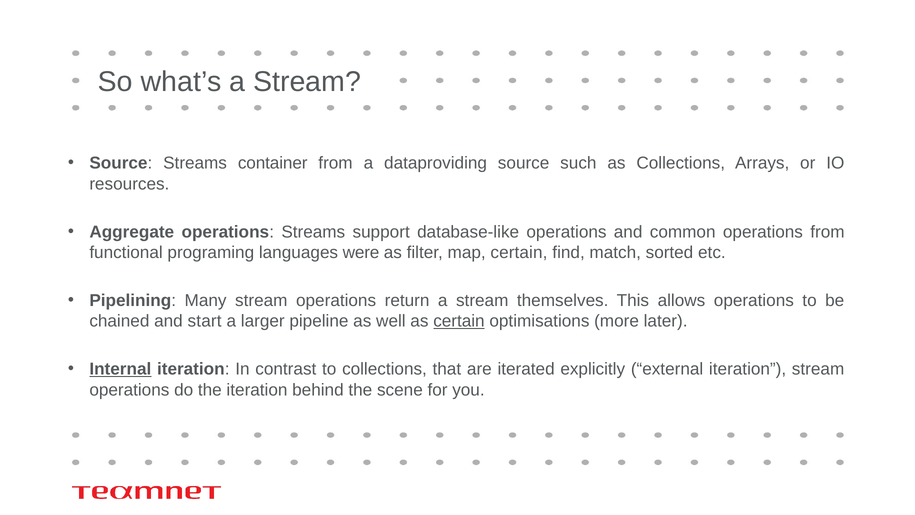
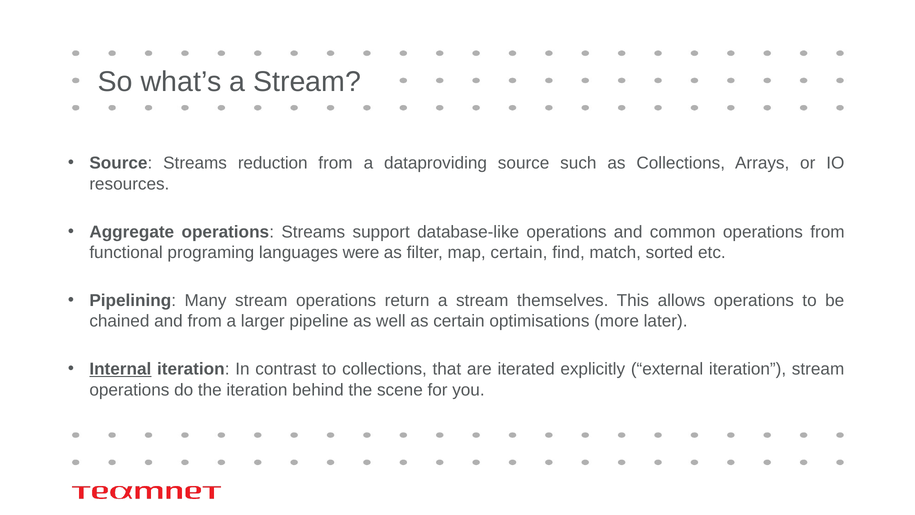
container: container -> reduction (273, 163)
and start: start -> from (205, 321)
certain underline: present -> none (459, 321)
